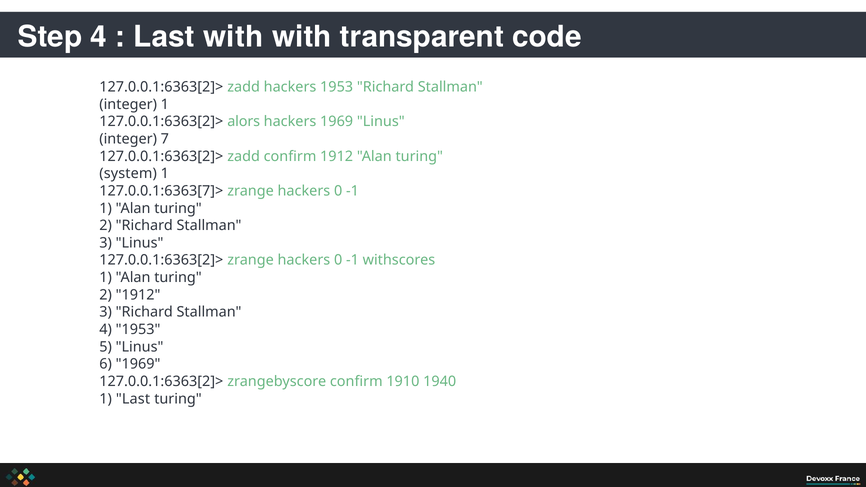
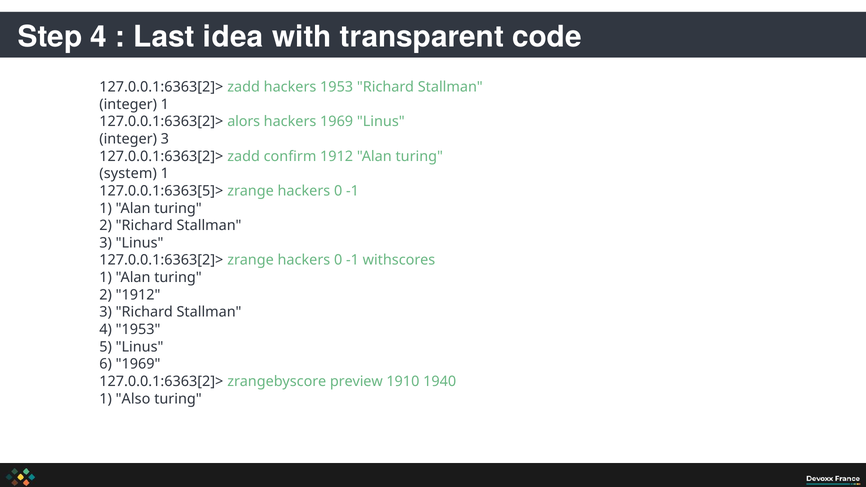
Last with: with -> idea (233, 37)
integer 7: 7 -> 3 (165, 139)
127.0.0.1:6363[7]>: 127.0.0.1:6363[7]> -> 127.0.0.1:6363[5]> (161, 191)
zrangebyscore confirm: confirm -> preview (356, 382)
1 Last: Last -> Also (133, 399)
